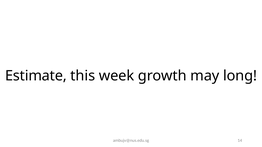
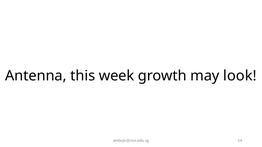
Estimate: Estimate -> Antenna (36, 76)
long: long -> look (240, 76)
